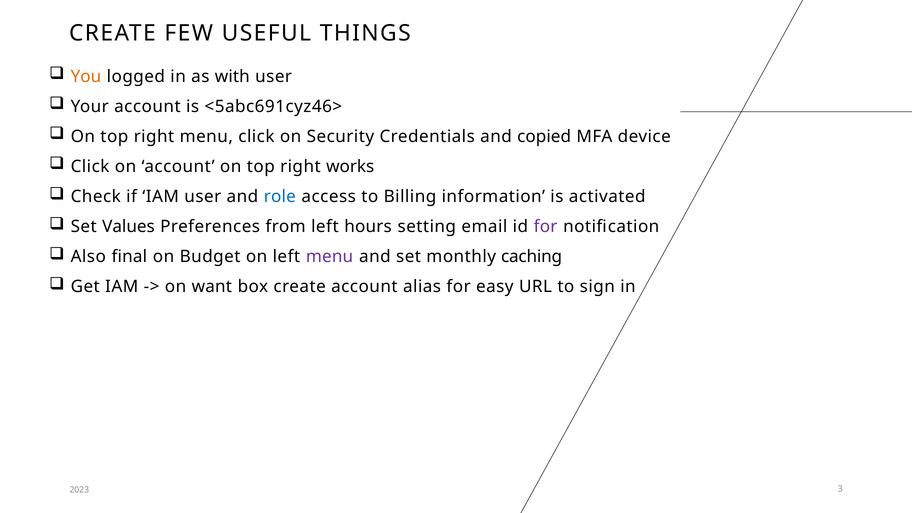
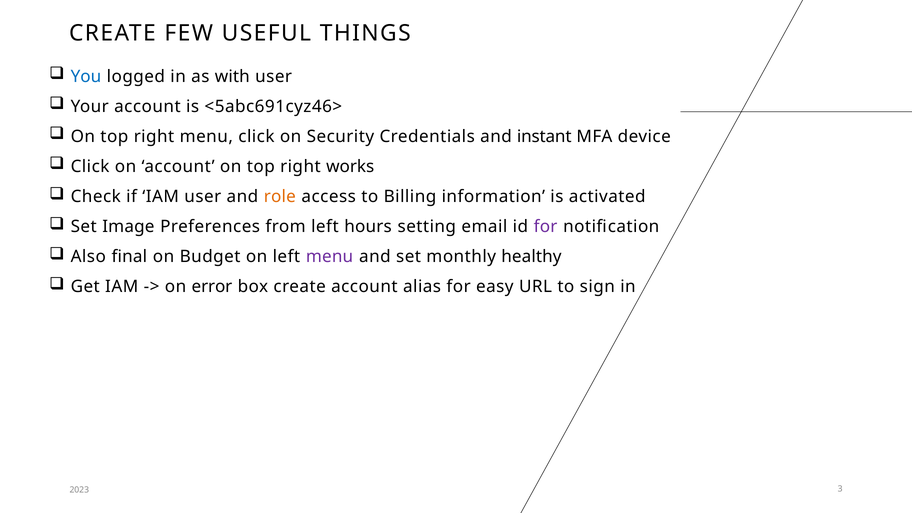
You colour: orange -> blue (86, 77)
copied: copied -> instant (544, 137)
role colour: blue -> orange (280, 197)
Values: Values -> Image (128, 227)
caching: caching -> healthy (531, 257)
want: want -> error (212, 287)
